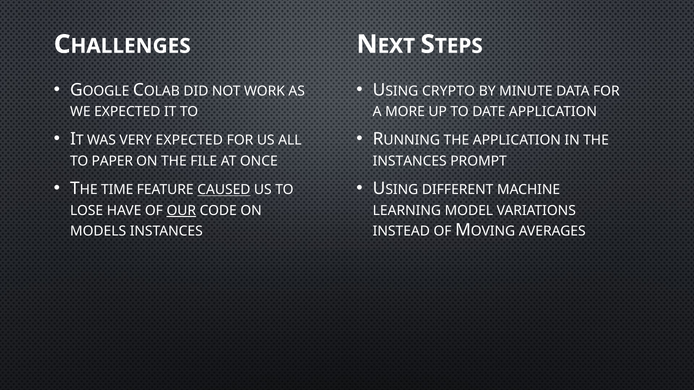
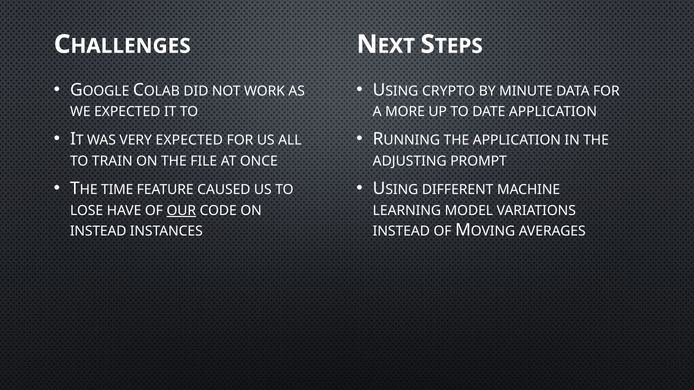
PAPER: PAPER -> TRAIN (112, 161)
INSTANCES: INSTANCES -> ADJUSTING (410, 161)
CAUSED underline: present -> none (224, 190)
MODELS: MODELS -> INSTEAD (98, 232)
